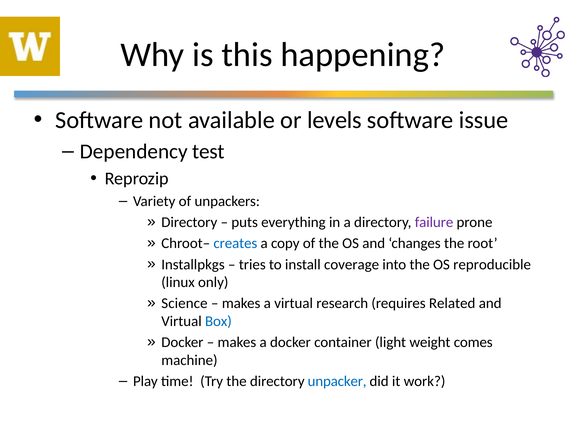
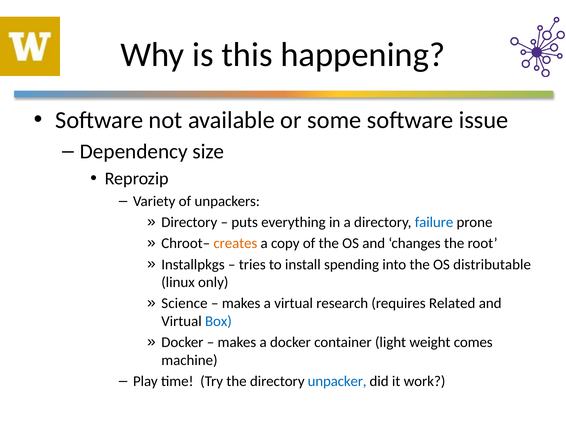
levels: levels -> some (334, 120)
test: test -> size (208, 152)
failure colour: purple -> blue (434, 223)
creates colour: blue -> orange (235, 244)
coverage: coverage -> spending (352, 265)
reproducible: reproducible -> distributable (492, 265)
